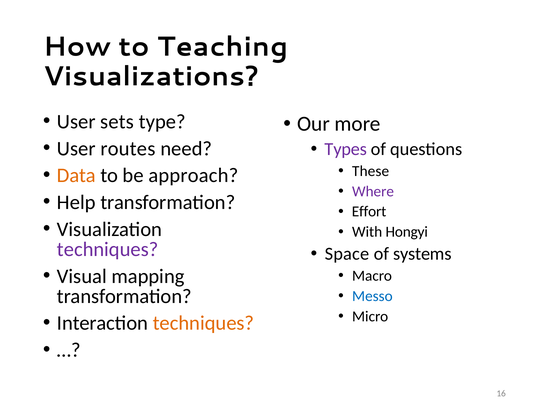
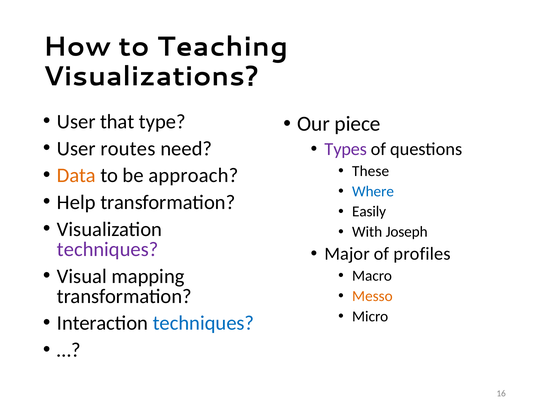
sets: sets -> that (117, 122)
more: more -> piece (358, 124)
Where colour: purple -> blue (373, 191)
Effort: Effort -> Easily (369, 211)
Hongyi: Hongyi -> Joseph (407, 232)
Space: Space -> Major (347, 254)
systems: systems -> profiles (422, 254)
Messo colour: blue -> orange (372, 296)
techniques colour: orange -> blue (203, 323)
